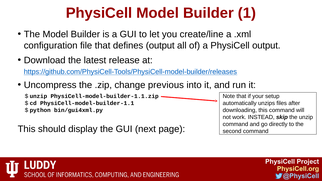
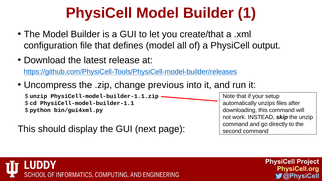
create/line: create/line -> create/that (202, 34)
defines output: output -> model (160, 46)
